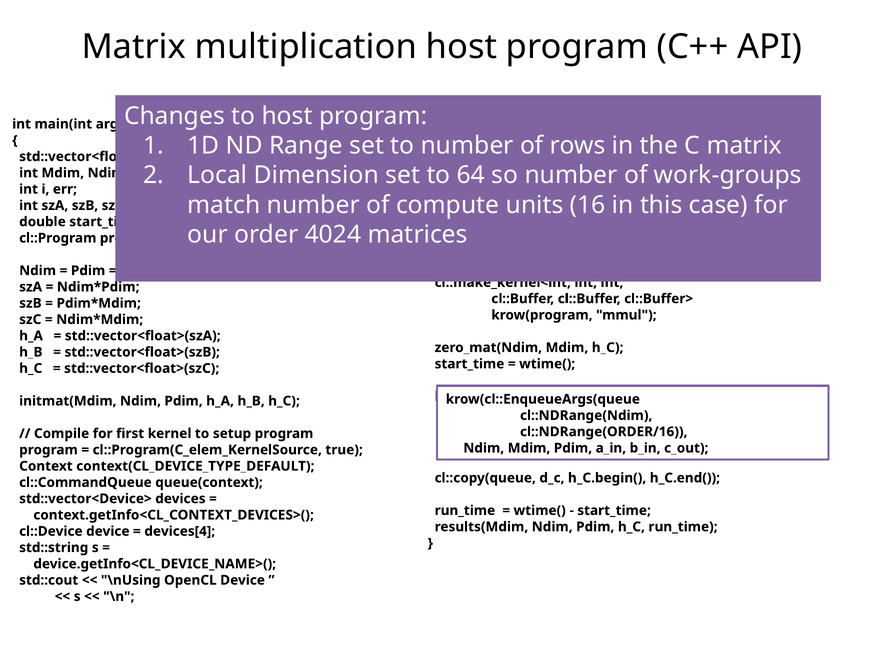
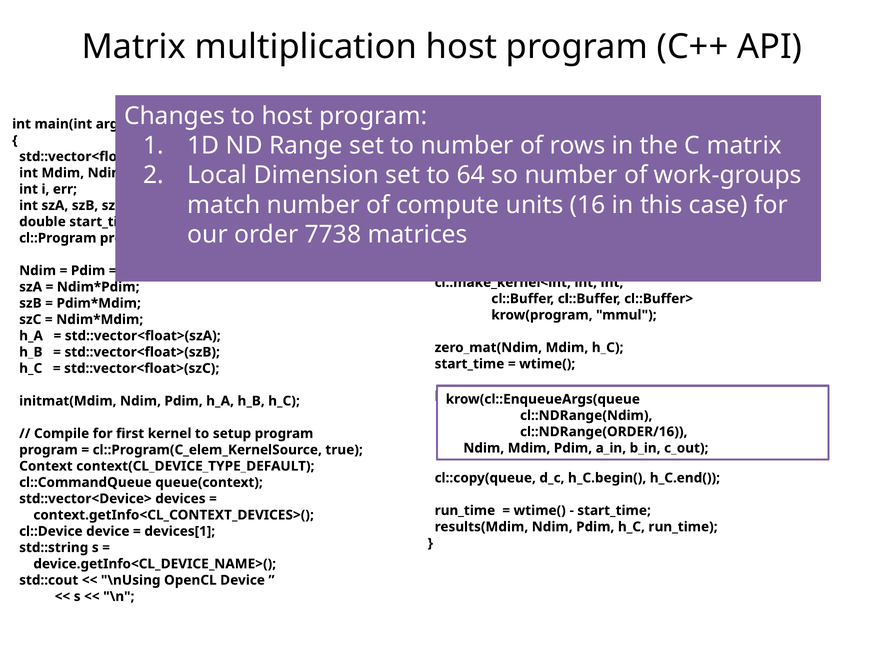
4024: 4024 -> 7738 (333, 235)
devices[4: devices[4 -> devices[1 (180, 531)
